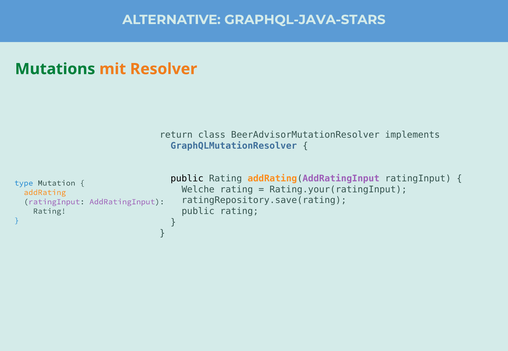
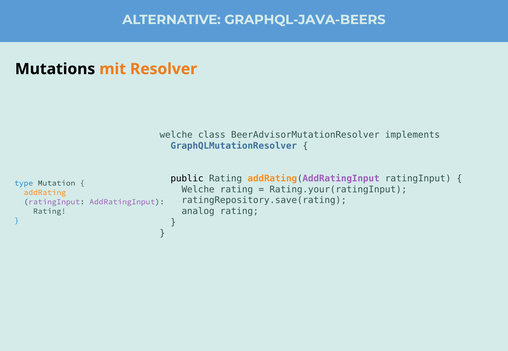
GRAPHQL-JAVA-STARS: GRAPHQL-JAVA-STARS -> GRAPHQL-JAVA-BEERS (305, 20)
Mutations colour: green -> black (55, 69)
return: return -> welche (176, 135)
public: public -> analog (198, 212)
